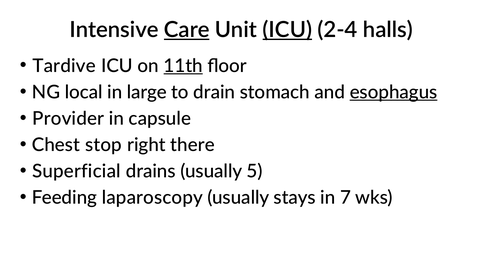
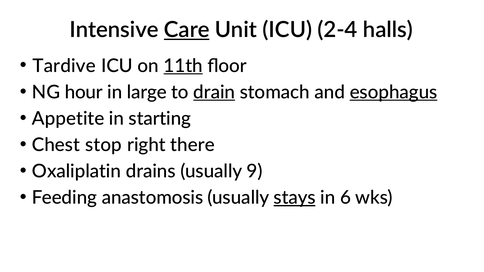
ICU underline: present -> none (287, 30)
local: local -> hour (84, 92)
drain underline: none -> present (214, 92)
Provider: Provider -> Appetite (68, 119)
capsule: capsule -> starting (160, 119)
Superficial: Superficial -> Oxaliplatin (77, 171)
5: 5 -> 9 (255, 171)
laparoscopy: laparoscopy -> anastomosis (153, 198)
stays underline: none -> present (295, 198)
7: 7 -> 6 (346, 198)
